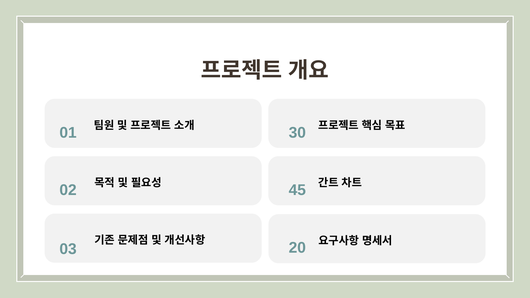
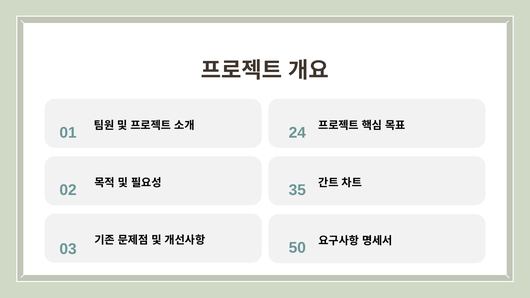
30: 30 -> 24 (297, 133)
45: 45 -> 35 (297, 190)
20: 20 -> 50 (297, 248)
